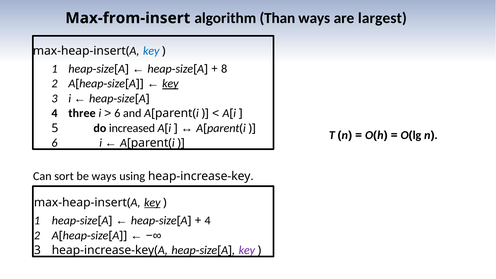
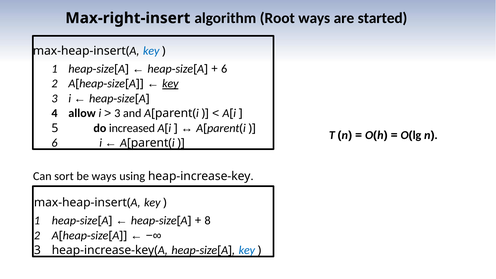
Max-from-insert: Max-from-insert -> Max-right-insert (128, 18)
Than: Than -> Root (277, 18)
largest: largest -> started (382, 18)
8: 8 -> 6 (224, 69)
three: three -> allow (82, 113)
6: 6 -> 3 (117, 113)
key underline: present -> none (152, 203)
4: 4 -> 8 (208, 221)
key colour: purple -> blue (247, 250)
